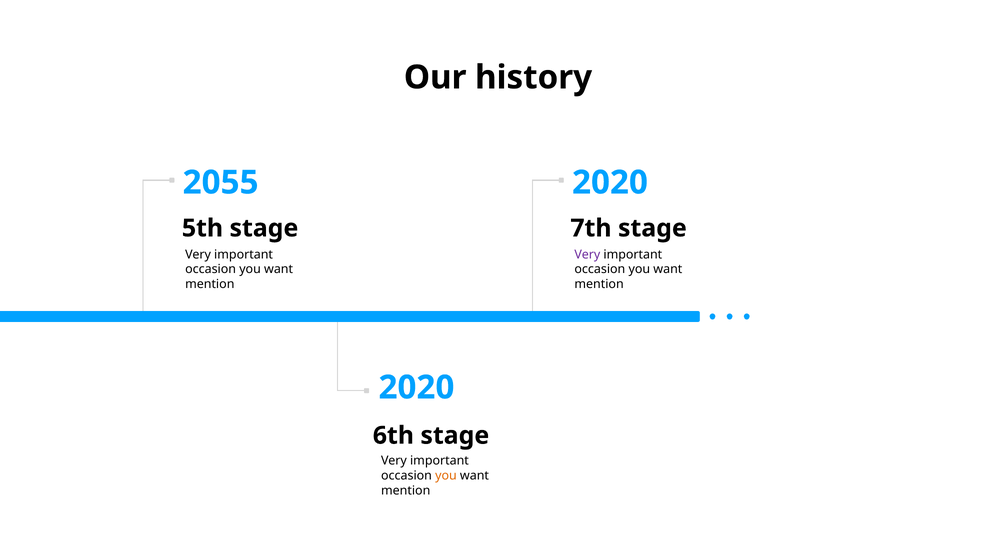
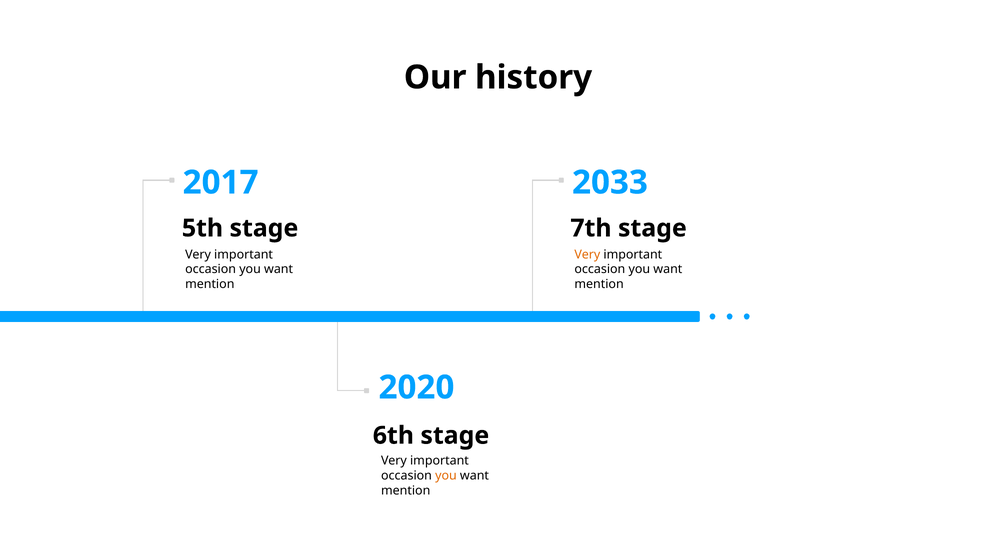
2055: 2055 -> 2017 (221, 183)
2020: 2020 -> 2033 (610, 183)
Very colour: purple -> orange (587, 255)
